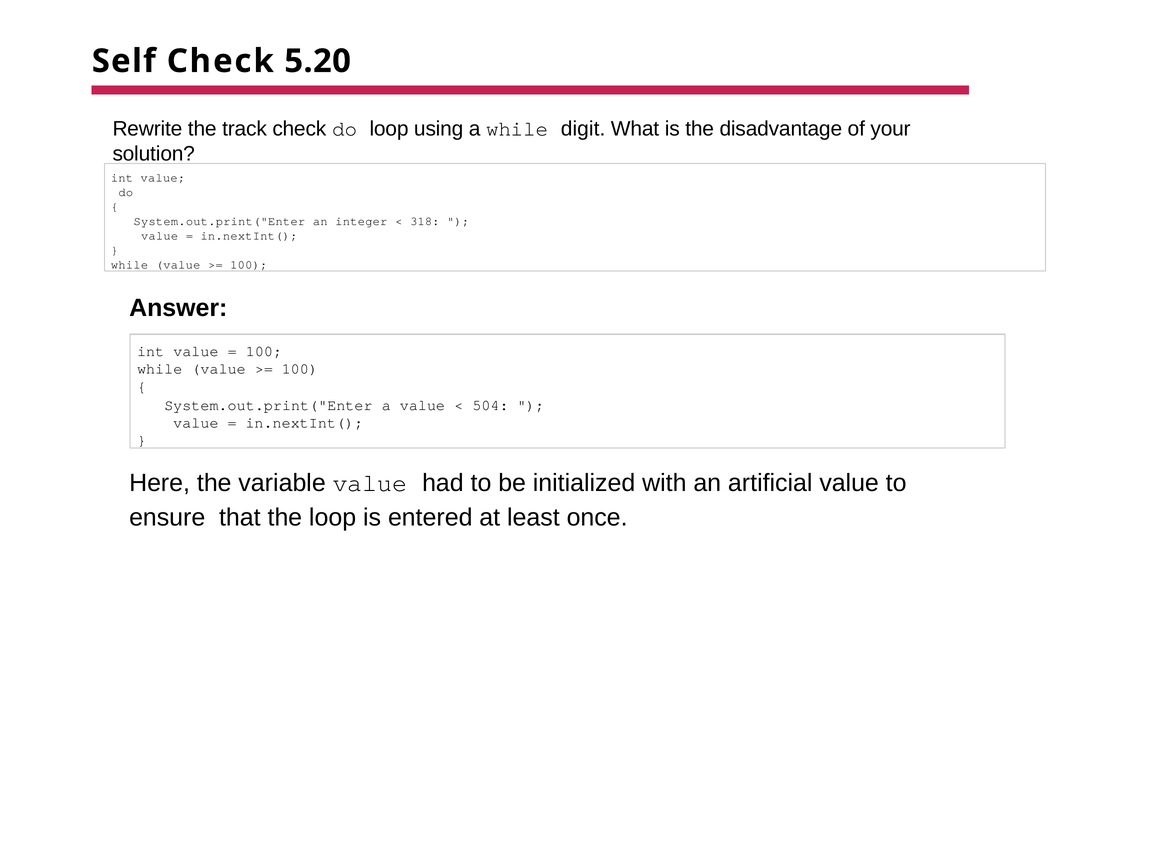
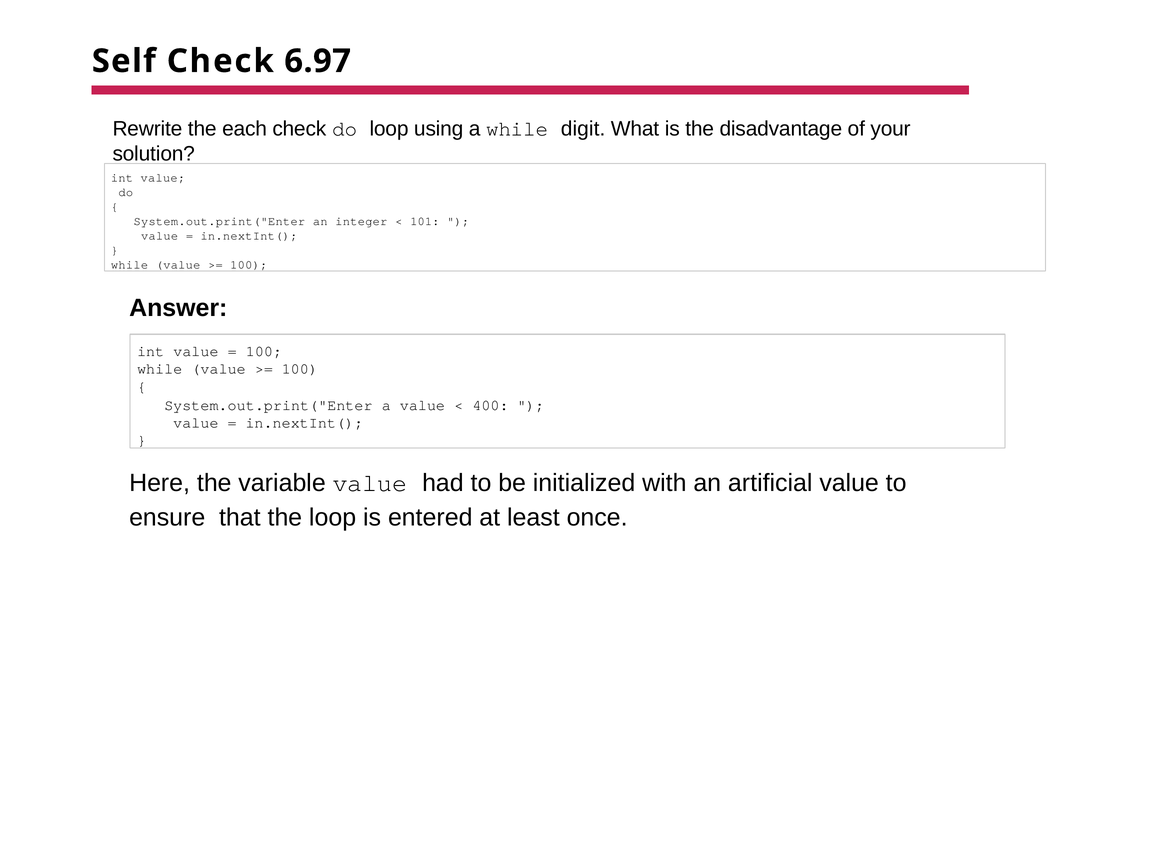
5.20: 5.20 -> 6.97 (318, 61)
track: track -> each (245, 129)
318: 318 -> 101 (425, 221)
504: 504 -> 400 (490, 405)
